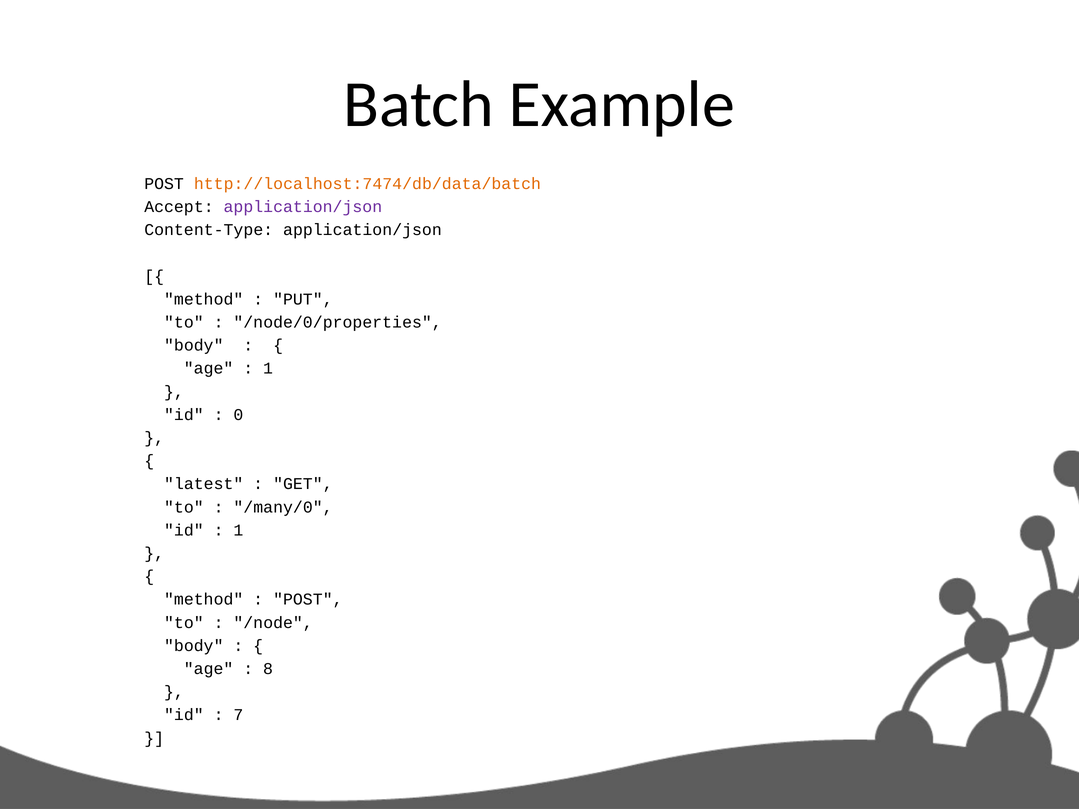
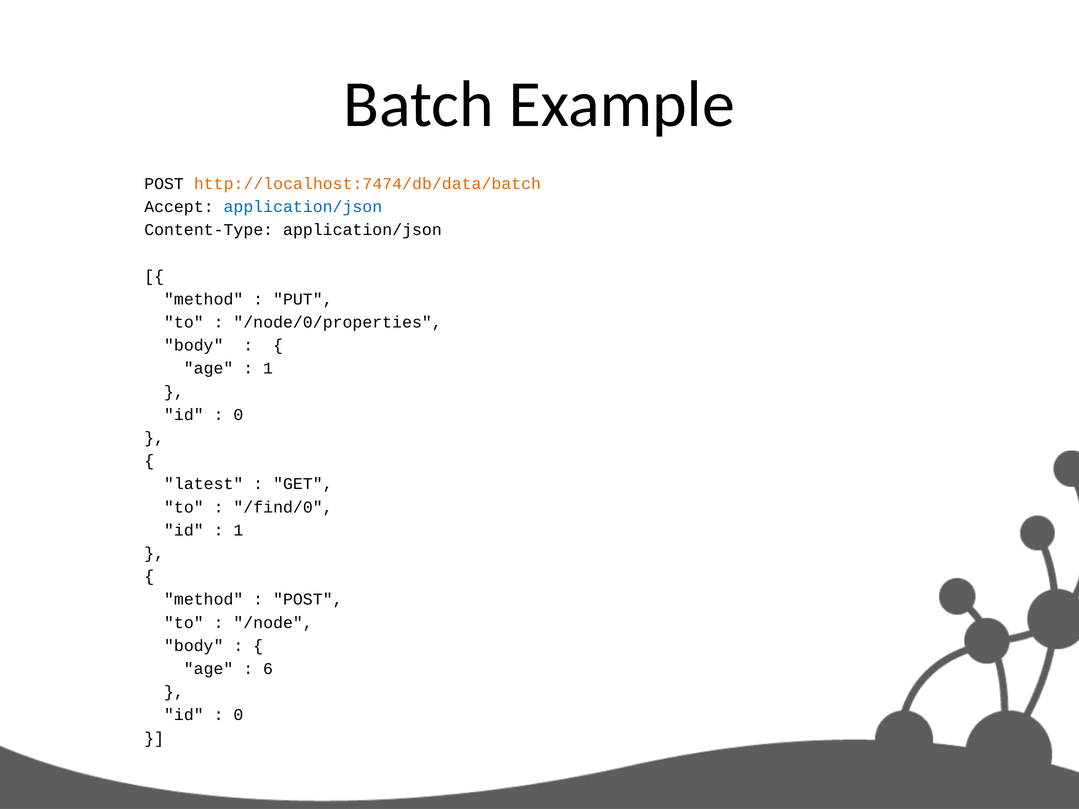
application/json colour: purple -> blue (303, 207)
/many/0: /many/0 -> /find/0 (283, 507)
8: 8 -> 6 (268, 669)
7: 7 -> 0 (238, 715)
